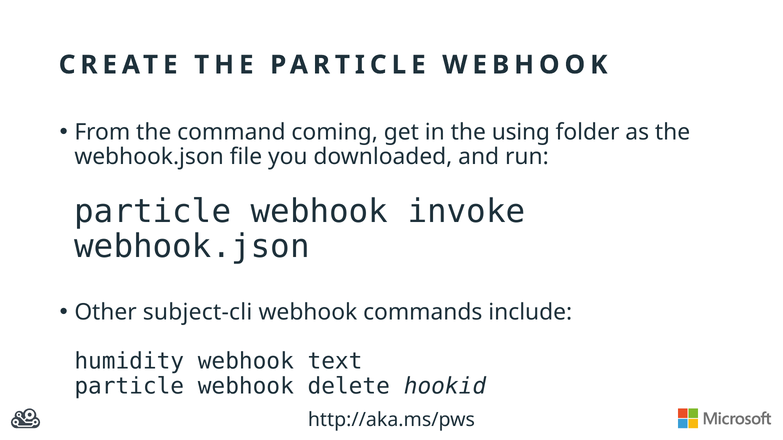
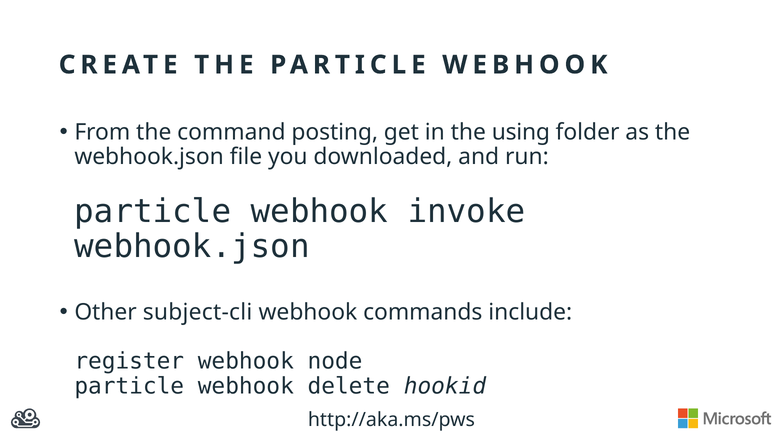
coming: coming -> posting (335, 132)
humidity: humidity -> register (129, 362)
text: text -> node (335, 362)
